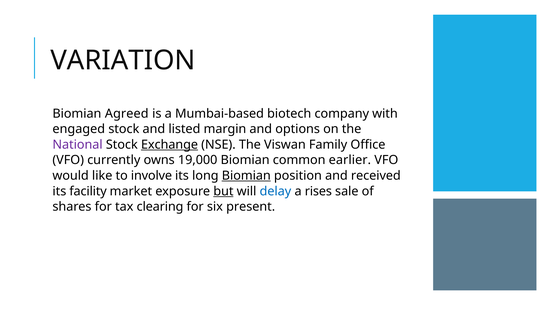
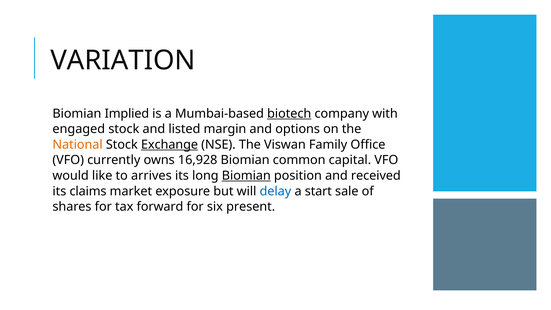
Agreed: Agreed -> Implied (127, 114)
biotech underline: none -> present (289, 114)
National colour: purple -> orange (78, 145)
19,000: 19,000 -> 16,928 (198, 160)
earlier: earlier -> capital (350, 160)
involve: involve -> arrives (151, 176)
facility: facility -> claims (88, 191)
but underline: present -> none (223, 191)
rises: rises -> start (318, 191)
clearing: clearing -> forward (160, 207)
